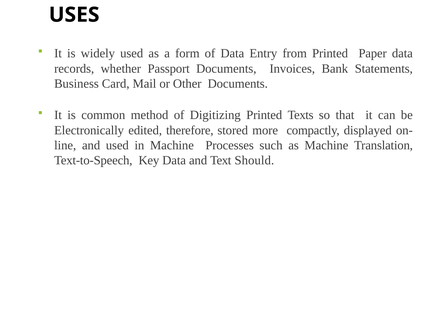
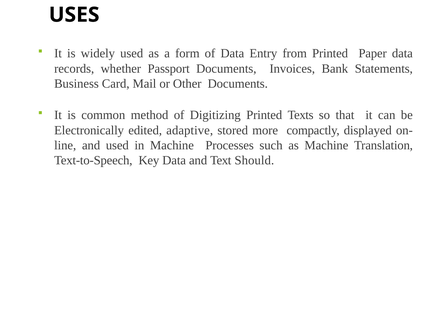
therefore: therefore -> adaptive (190, 130)
